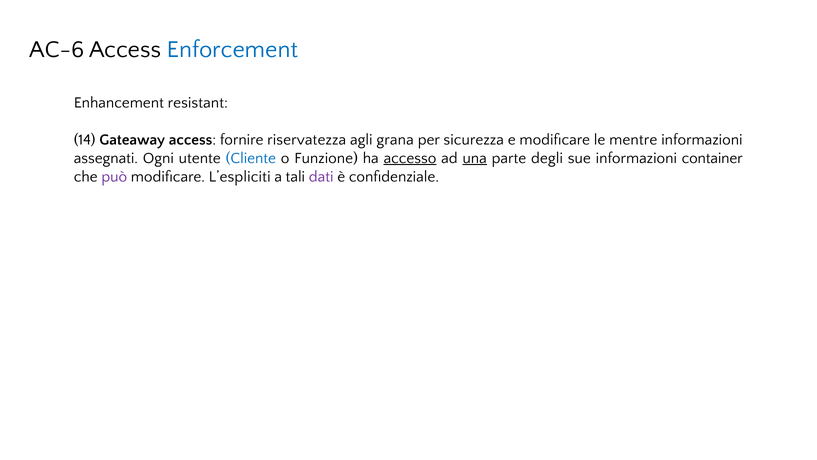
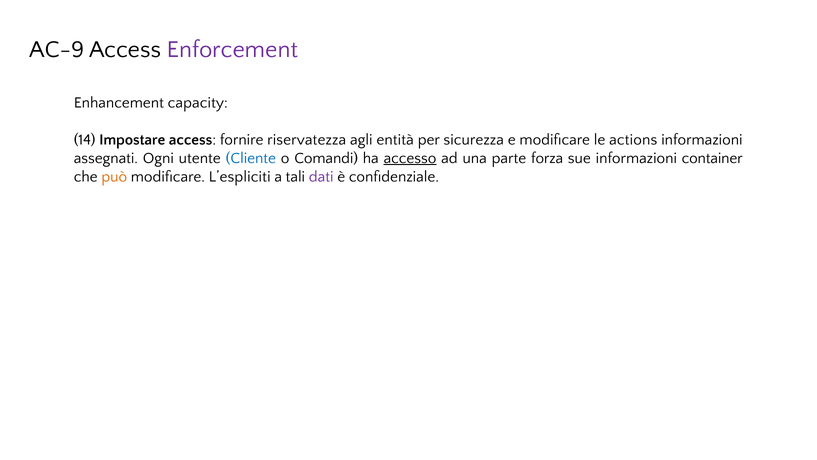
AC-6: AC-6 -> AC-9 (57, 50)
Enforcement colour: blue -> purple (232, 50)
resistant: resistant -> capacity (198, 103)
Gateaway: Gateaway -> Impostare (132, 140)
grana: grana -> entità (395, 140)
mentre: mentre -> actions (633, 140)
Funzione: Funzione -> Comandi (326, 158)
una underline: present -> none (475, 158)
degli: degli -> forza (547, 158)
può colour: purple -> orange (114, 176)
